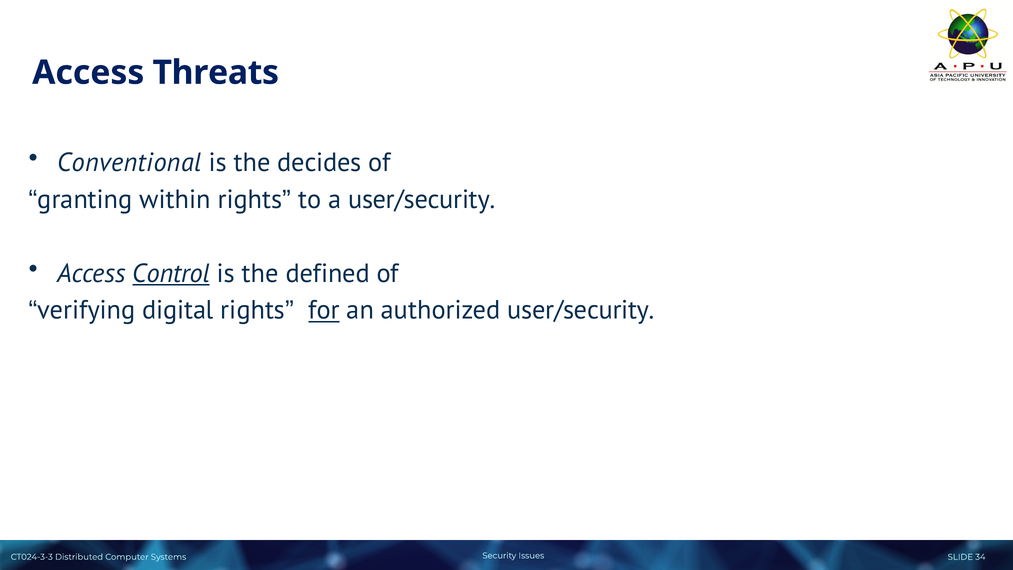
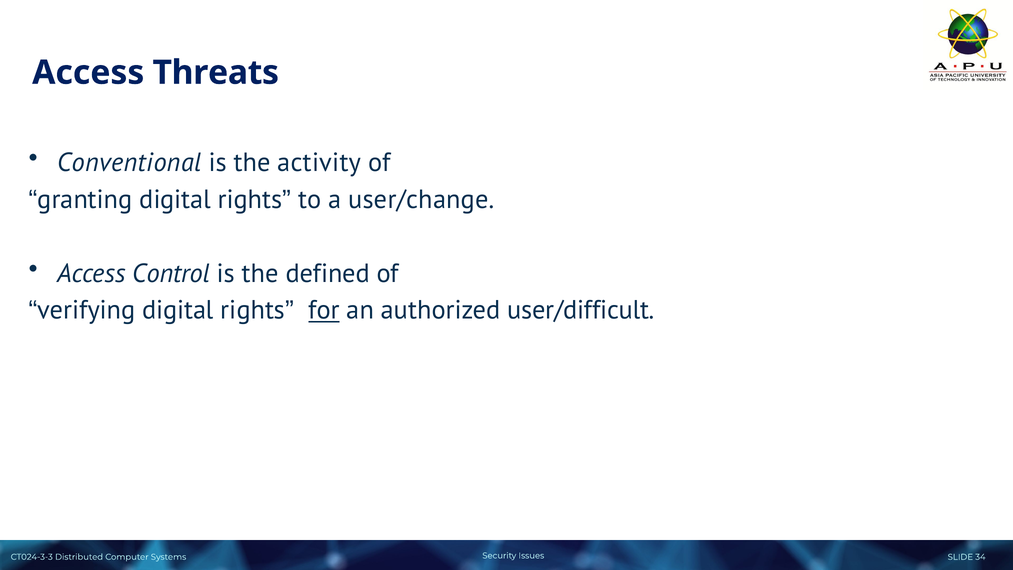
decides: decides -> activity (319, 162)
granting within: within -> digital (175, 199)
a user/security: user/security -> user/change (421, 199)
Control underline: present -> none (171, 273)
authorized user/security: user/security -> user/difficult (581, 310)
